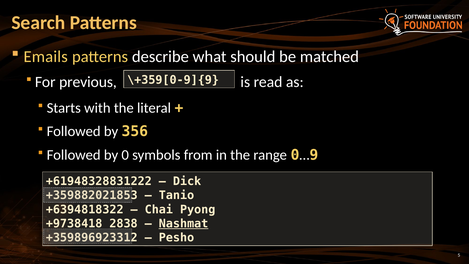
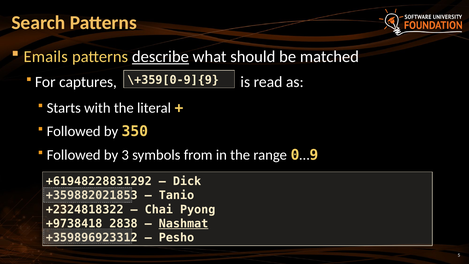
describe underline: none -> present (160, 57)
previous: previous -> captures (88, 82)
356: 356 -> 350 (135, 131)
0: 0 -> 3 (125, 155)
+61948328831222: +61948328831222 -> +61948228831292 (99, 181)
+6394818322: +6394818322 -> +2324818322 (85, 209)
